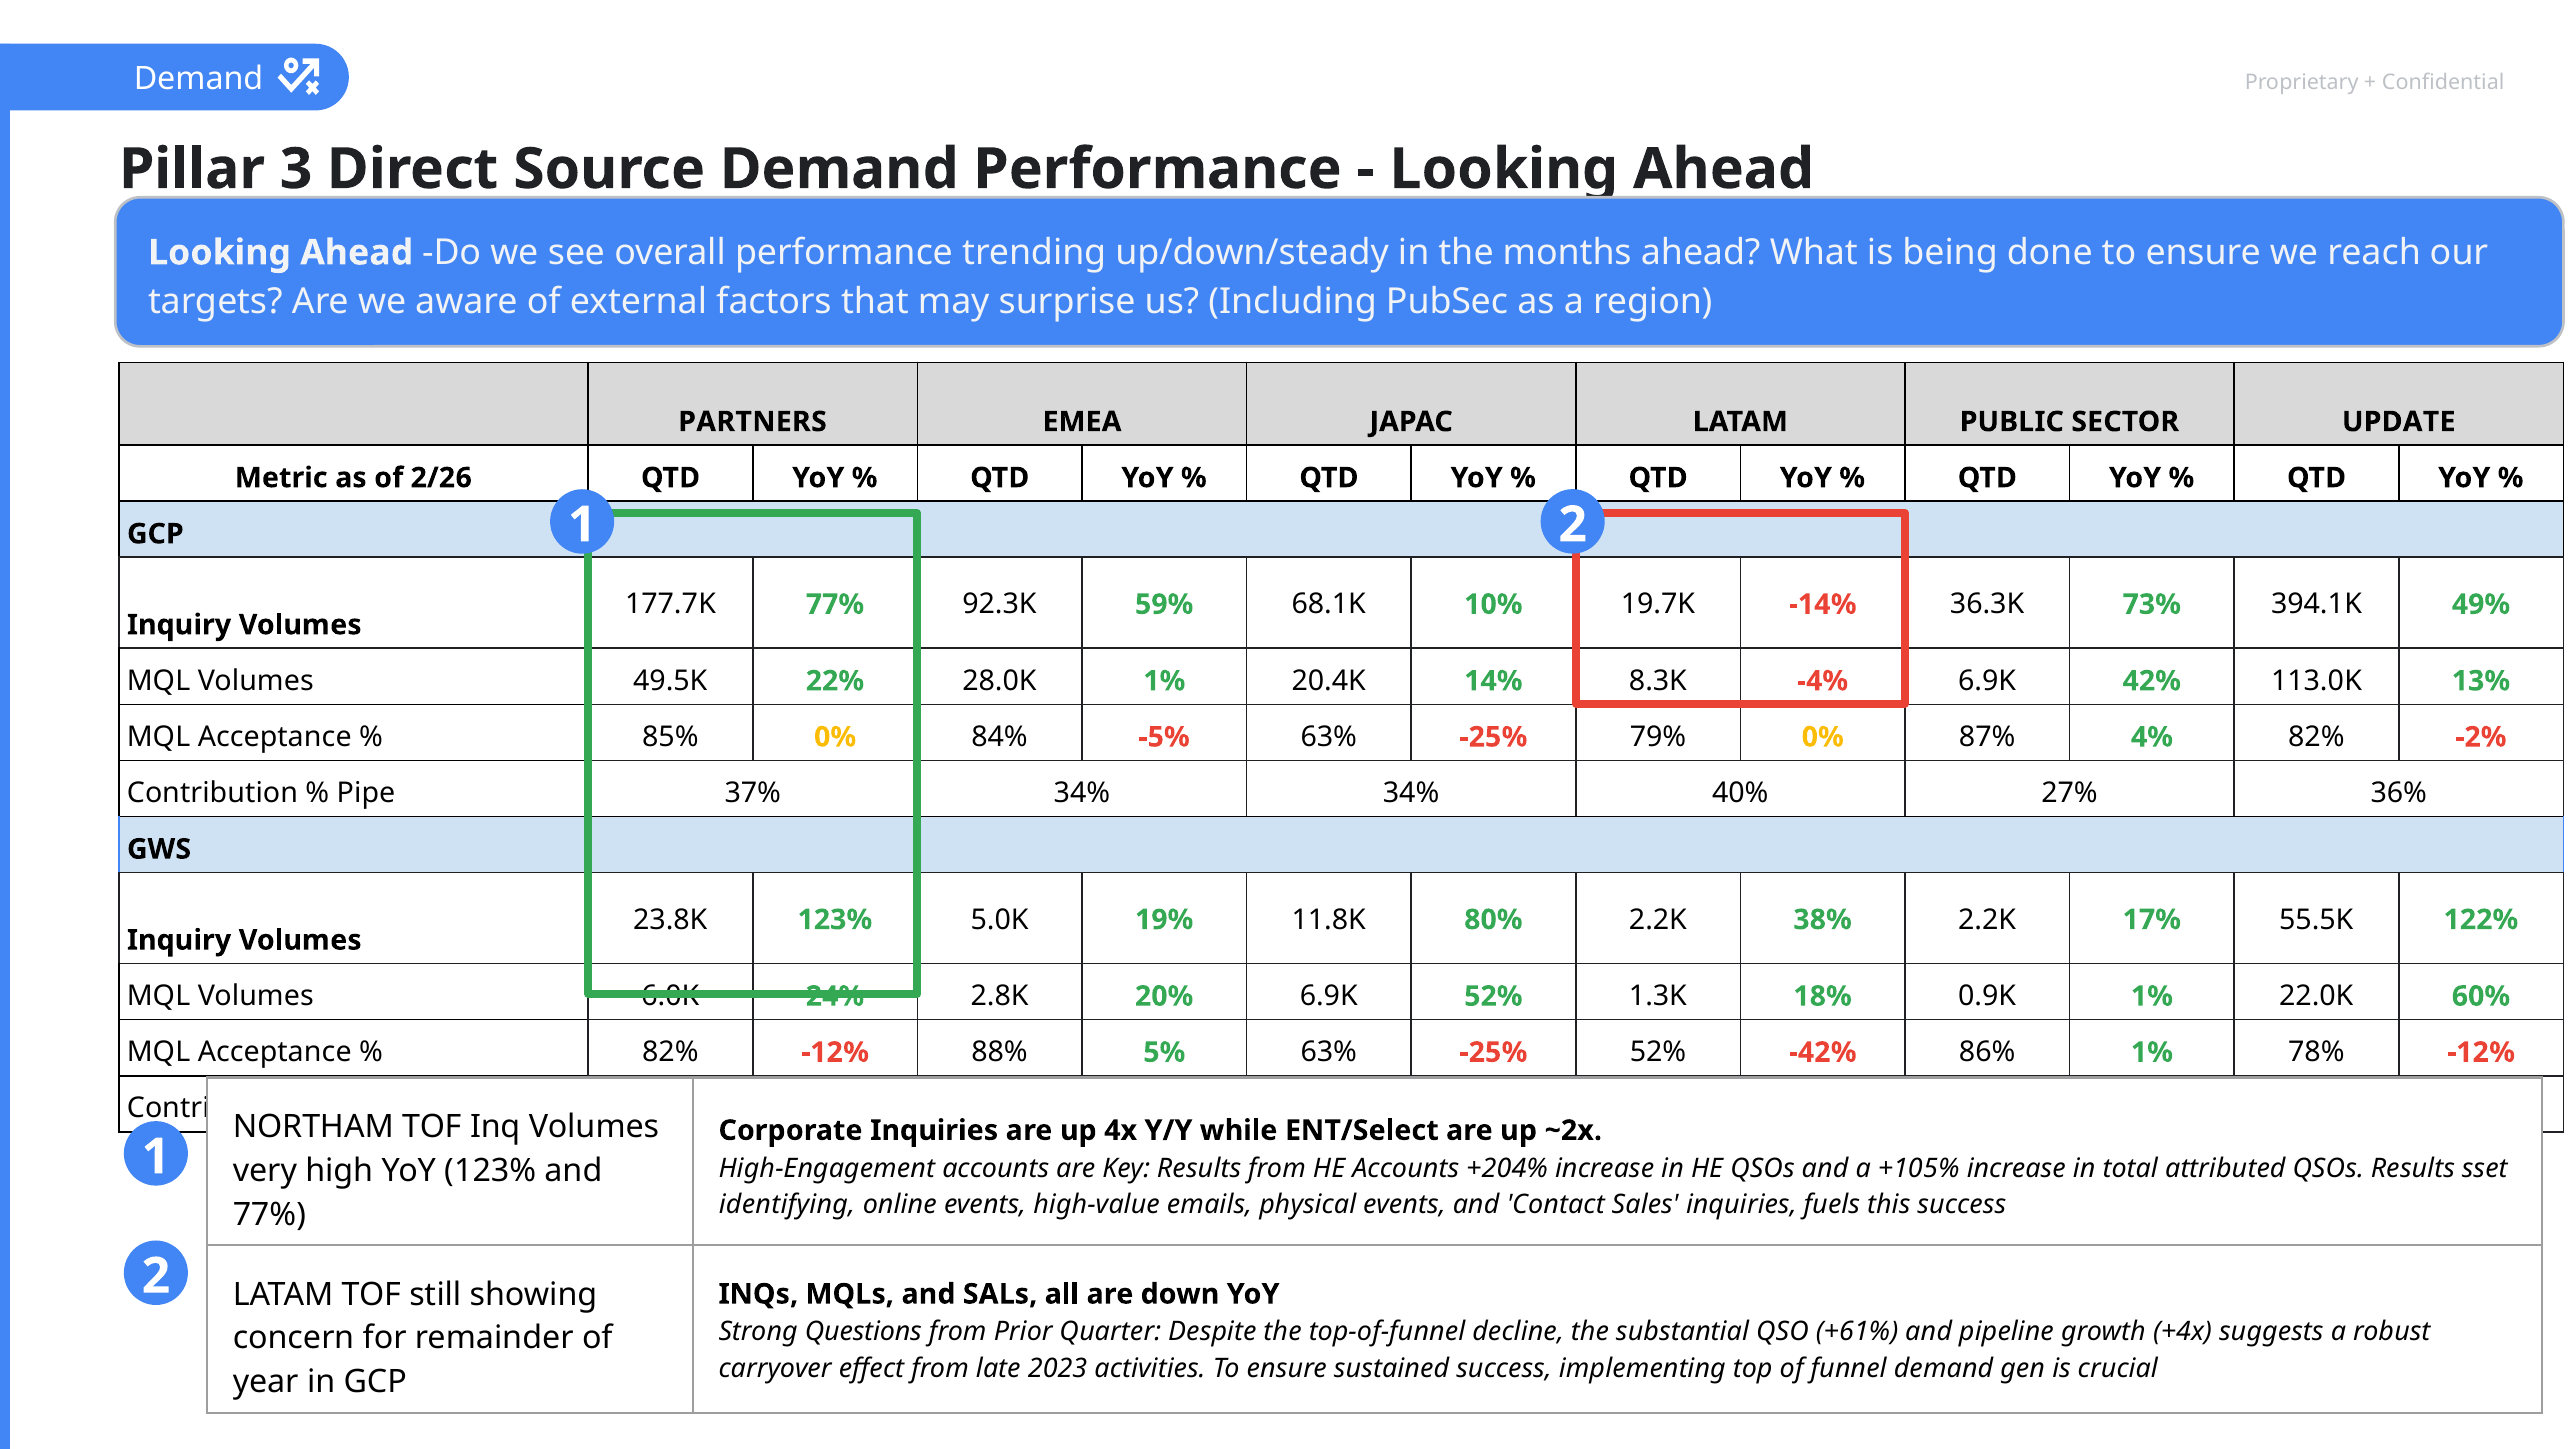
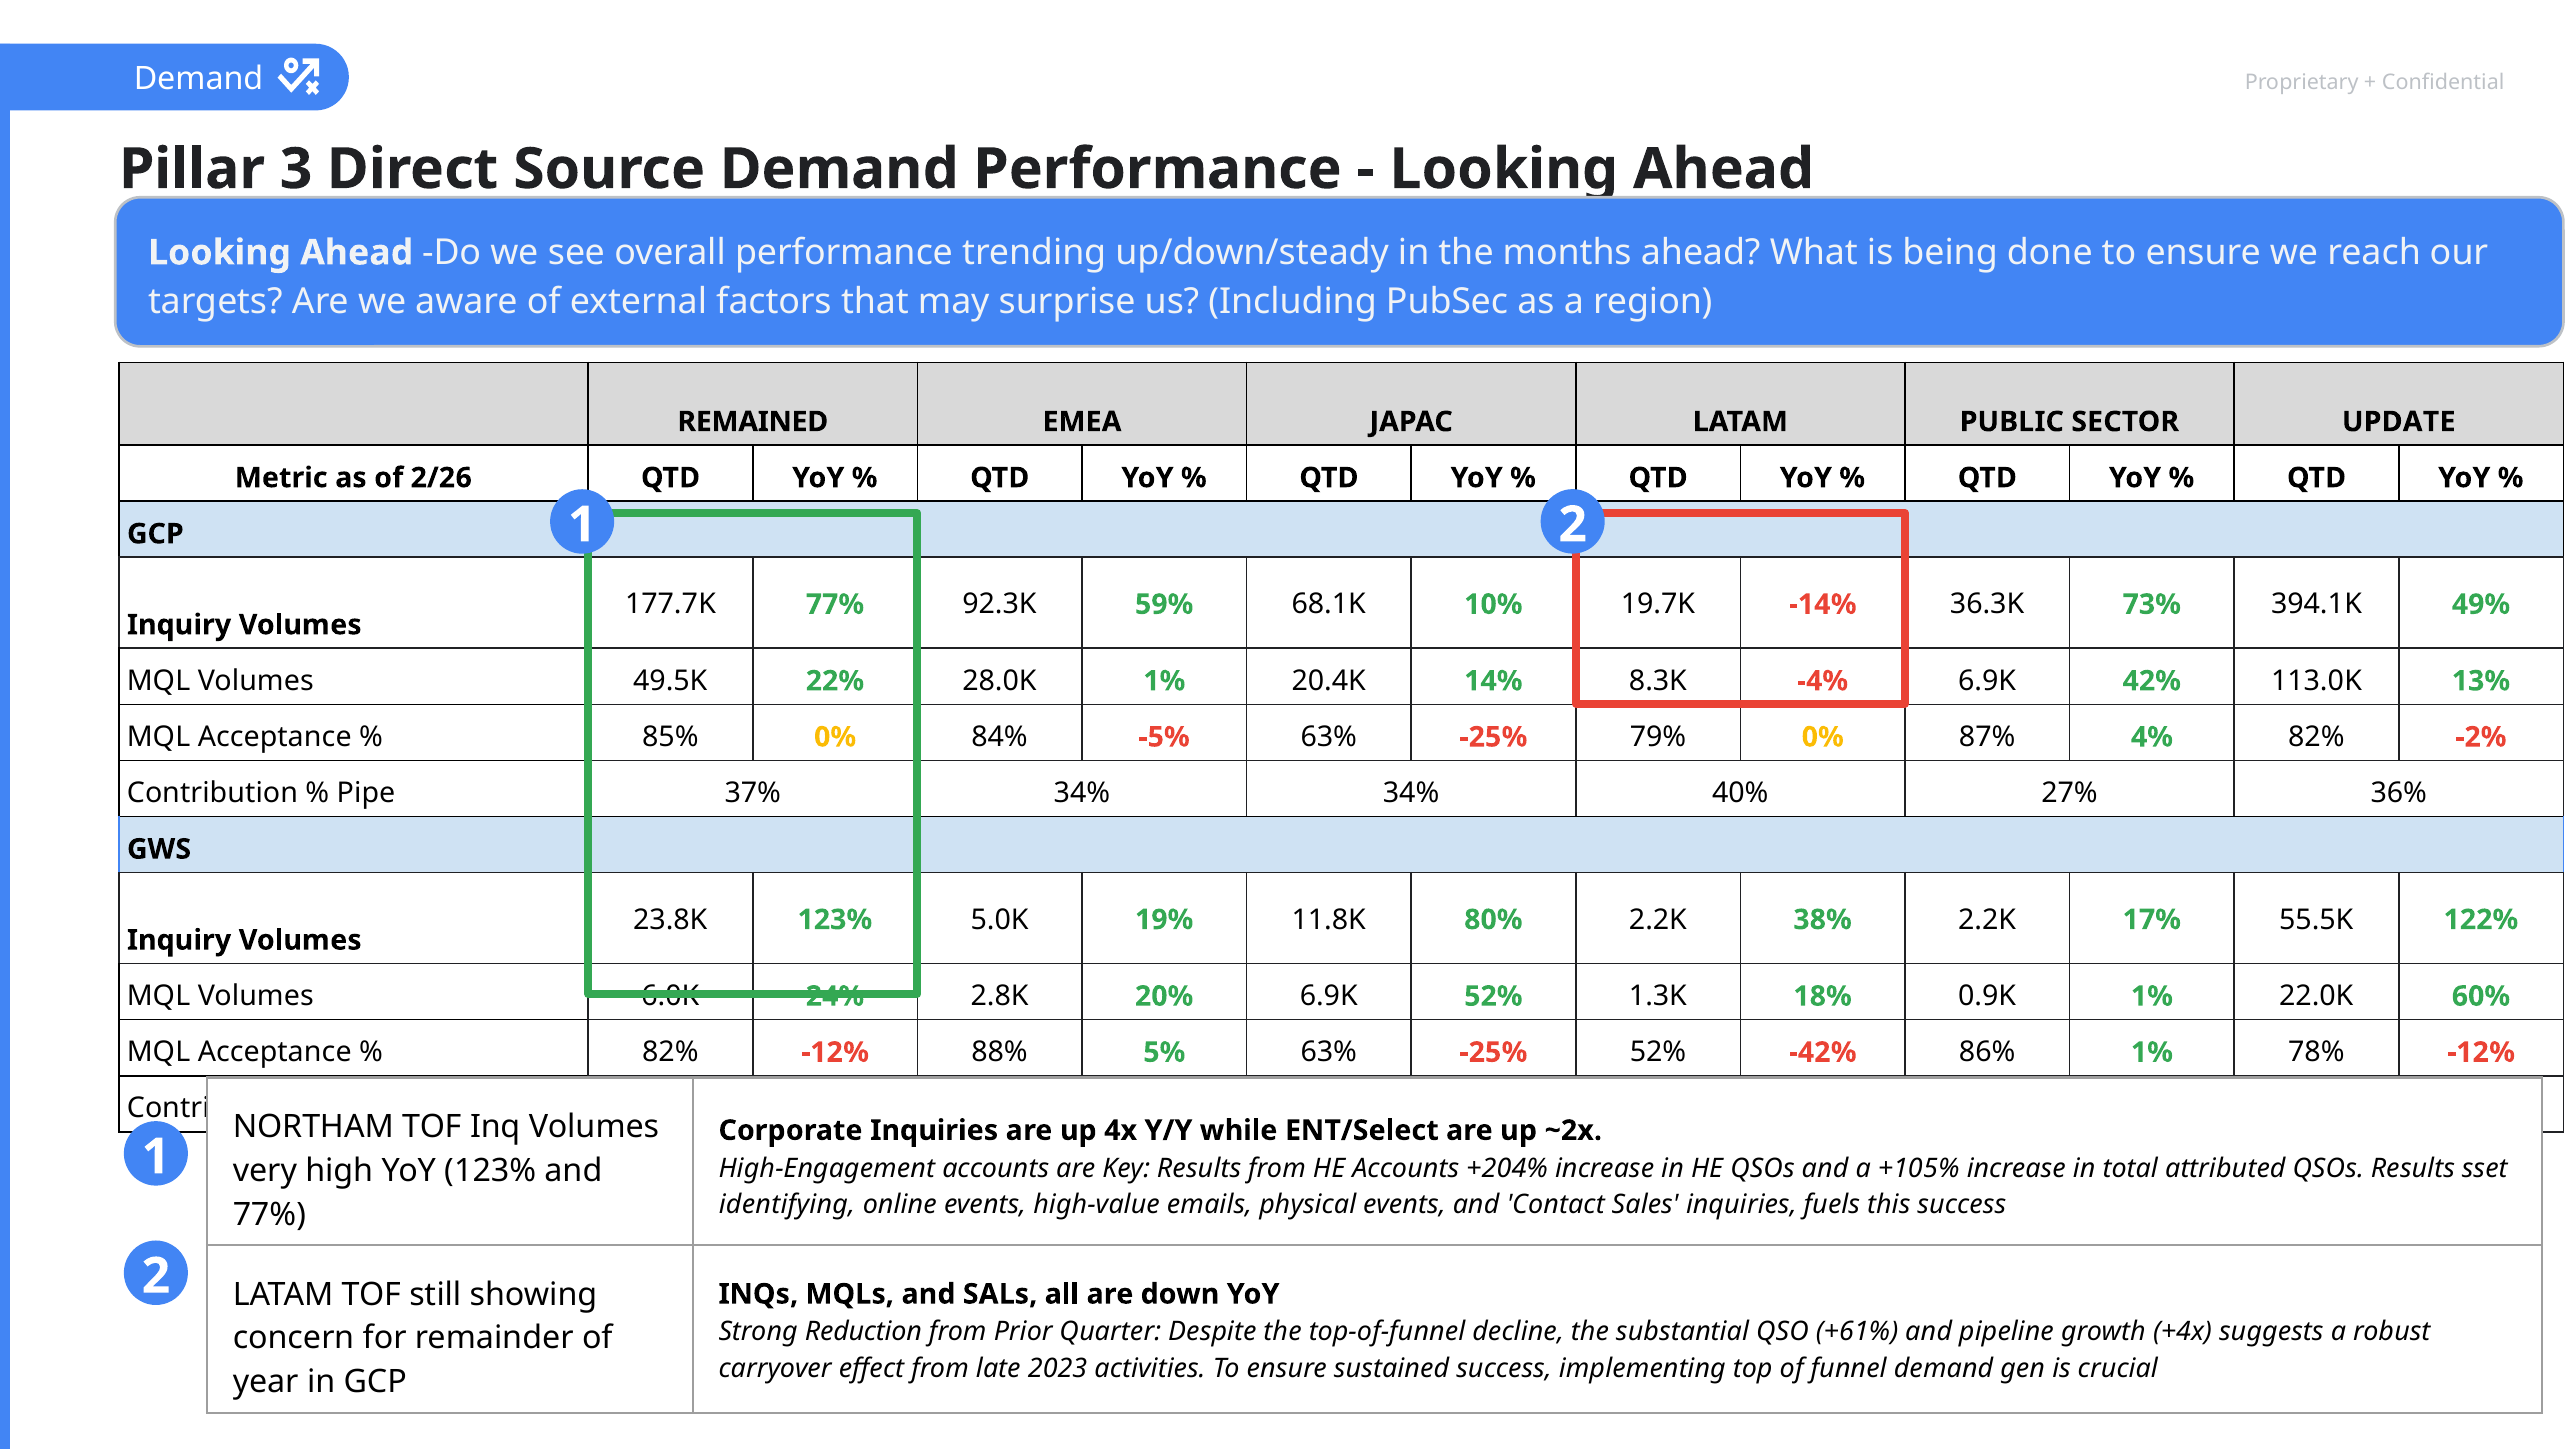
PARTNERS: PARTNERS -> REMAINED (753, 422)
Questions: Questions -> Reduction (863, 1332)
